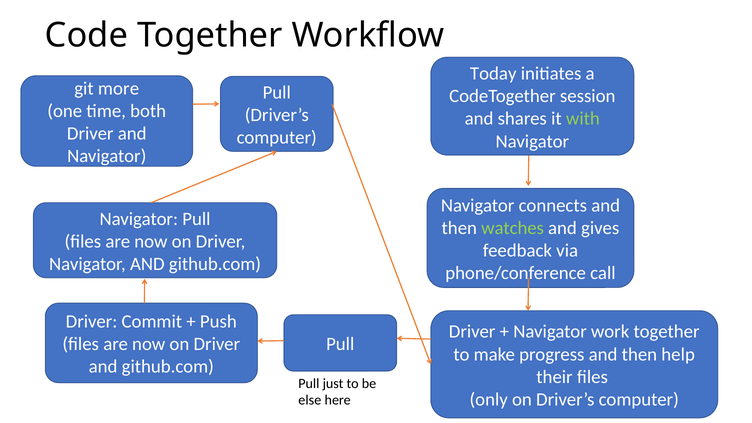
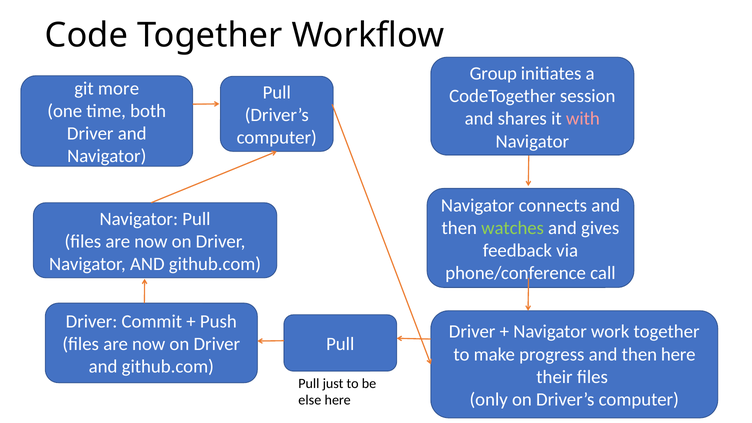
Today: Today -> Group (493, 74)
with colour: light green -> pink (583, 119)
then help: help -> here (678, 354)
